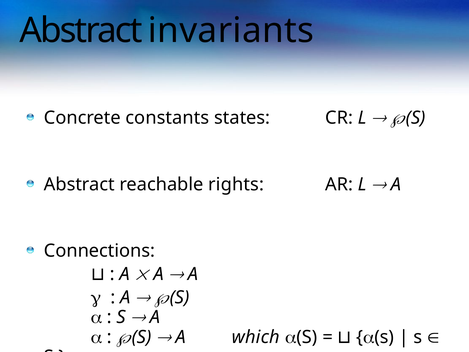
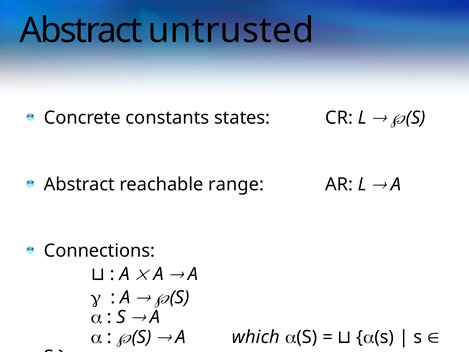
invariants: invariants -> untrusted (231, 31)
rights: rights -> range (236, 184)
